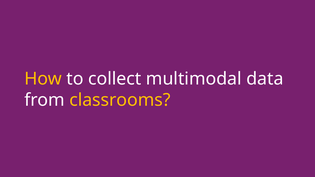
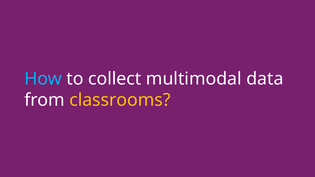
How colour: yellow -> light blue (43, 79)
